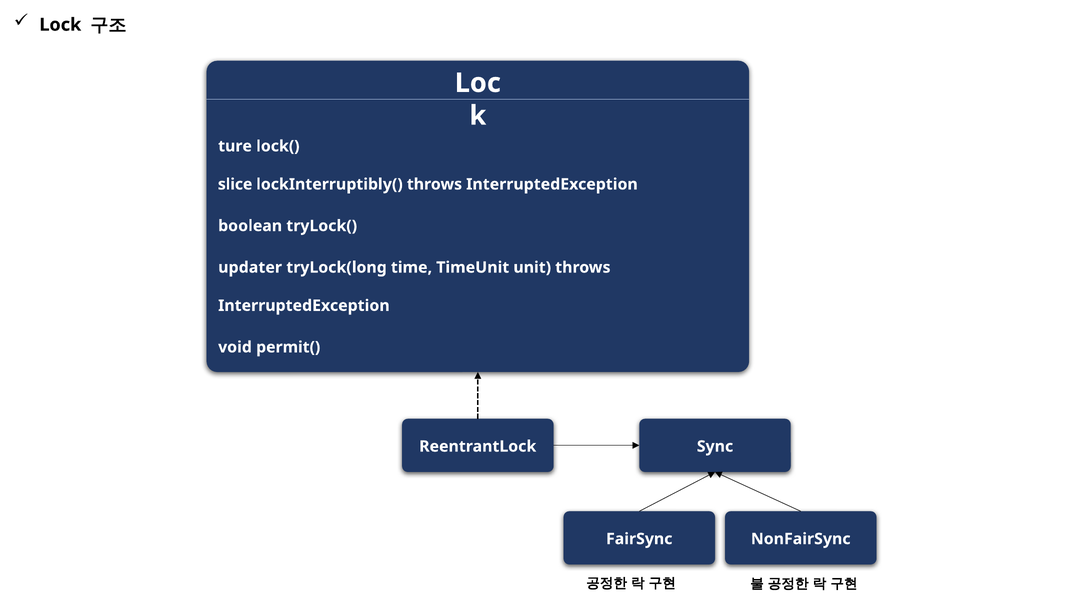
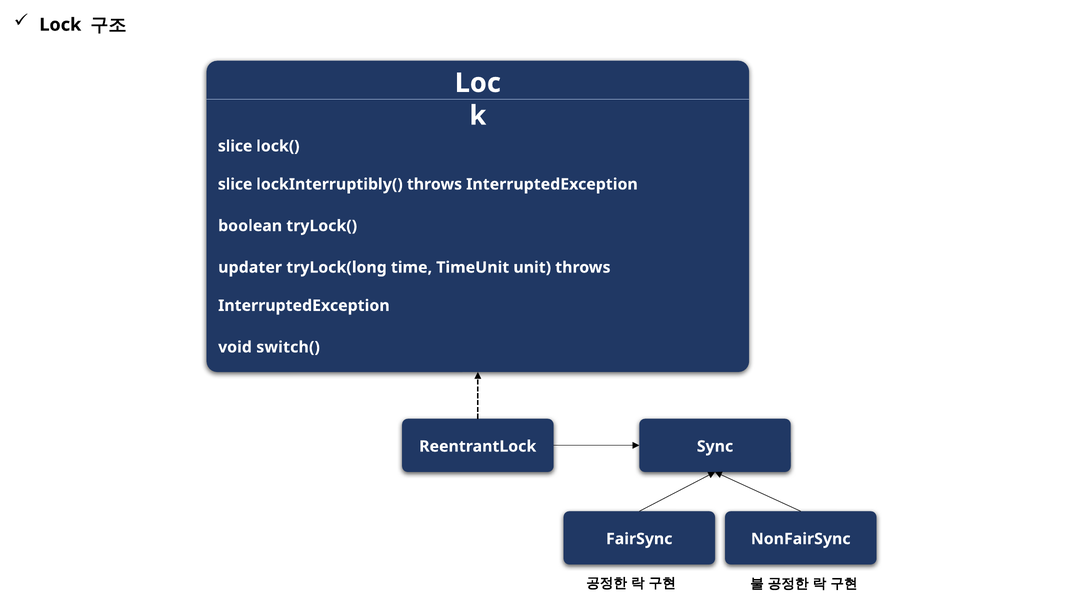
ture: ture -> slice (235, 146)
permit(: permit( -> switch( (288, 347)
